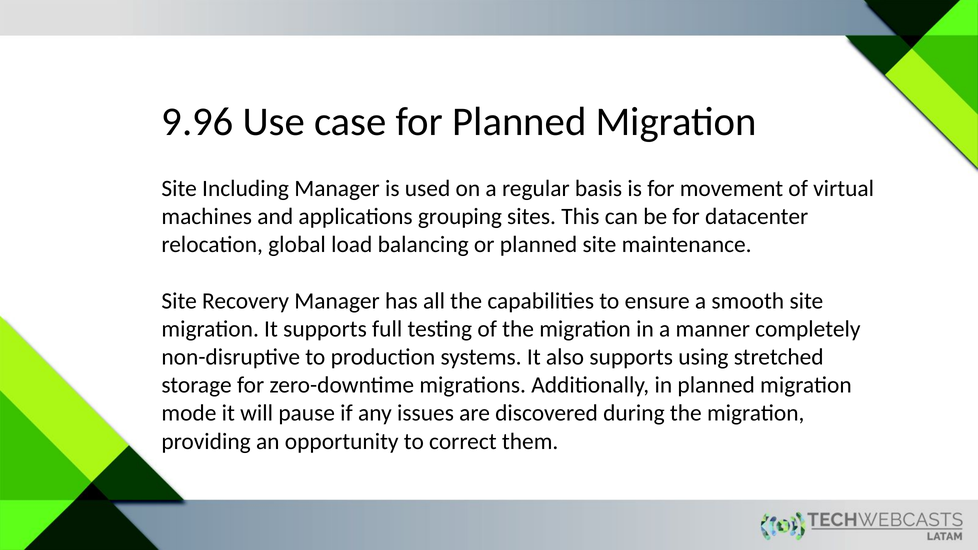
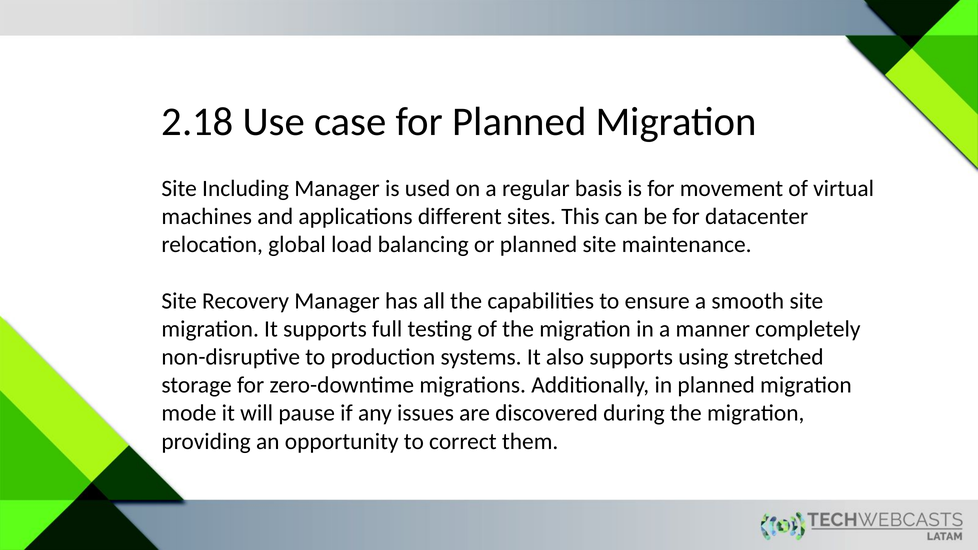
9.96: 9.96 -> 2.18 (197, 122)
grouping: grouping -> different (460, 217)
